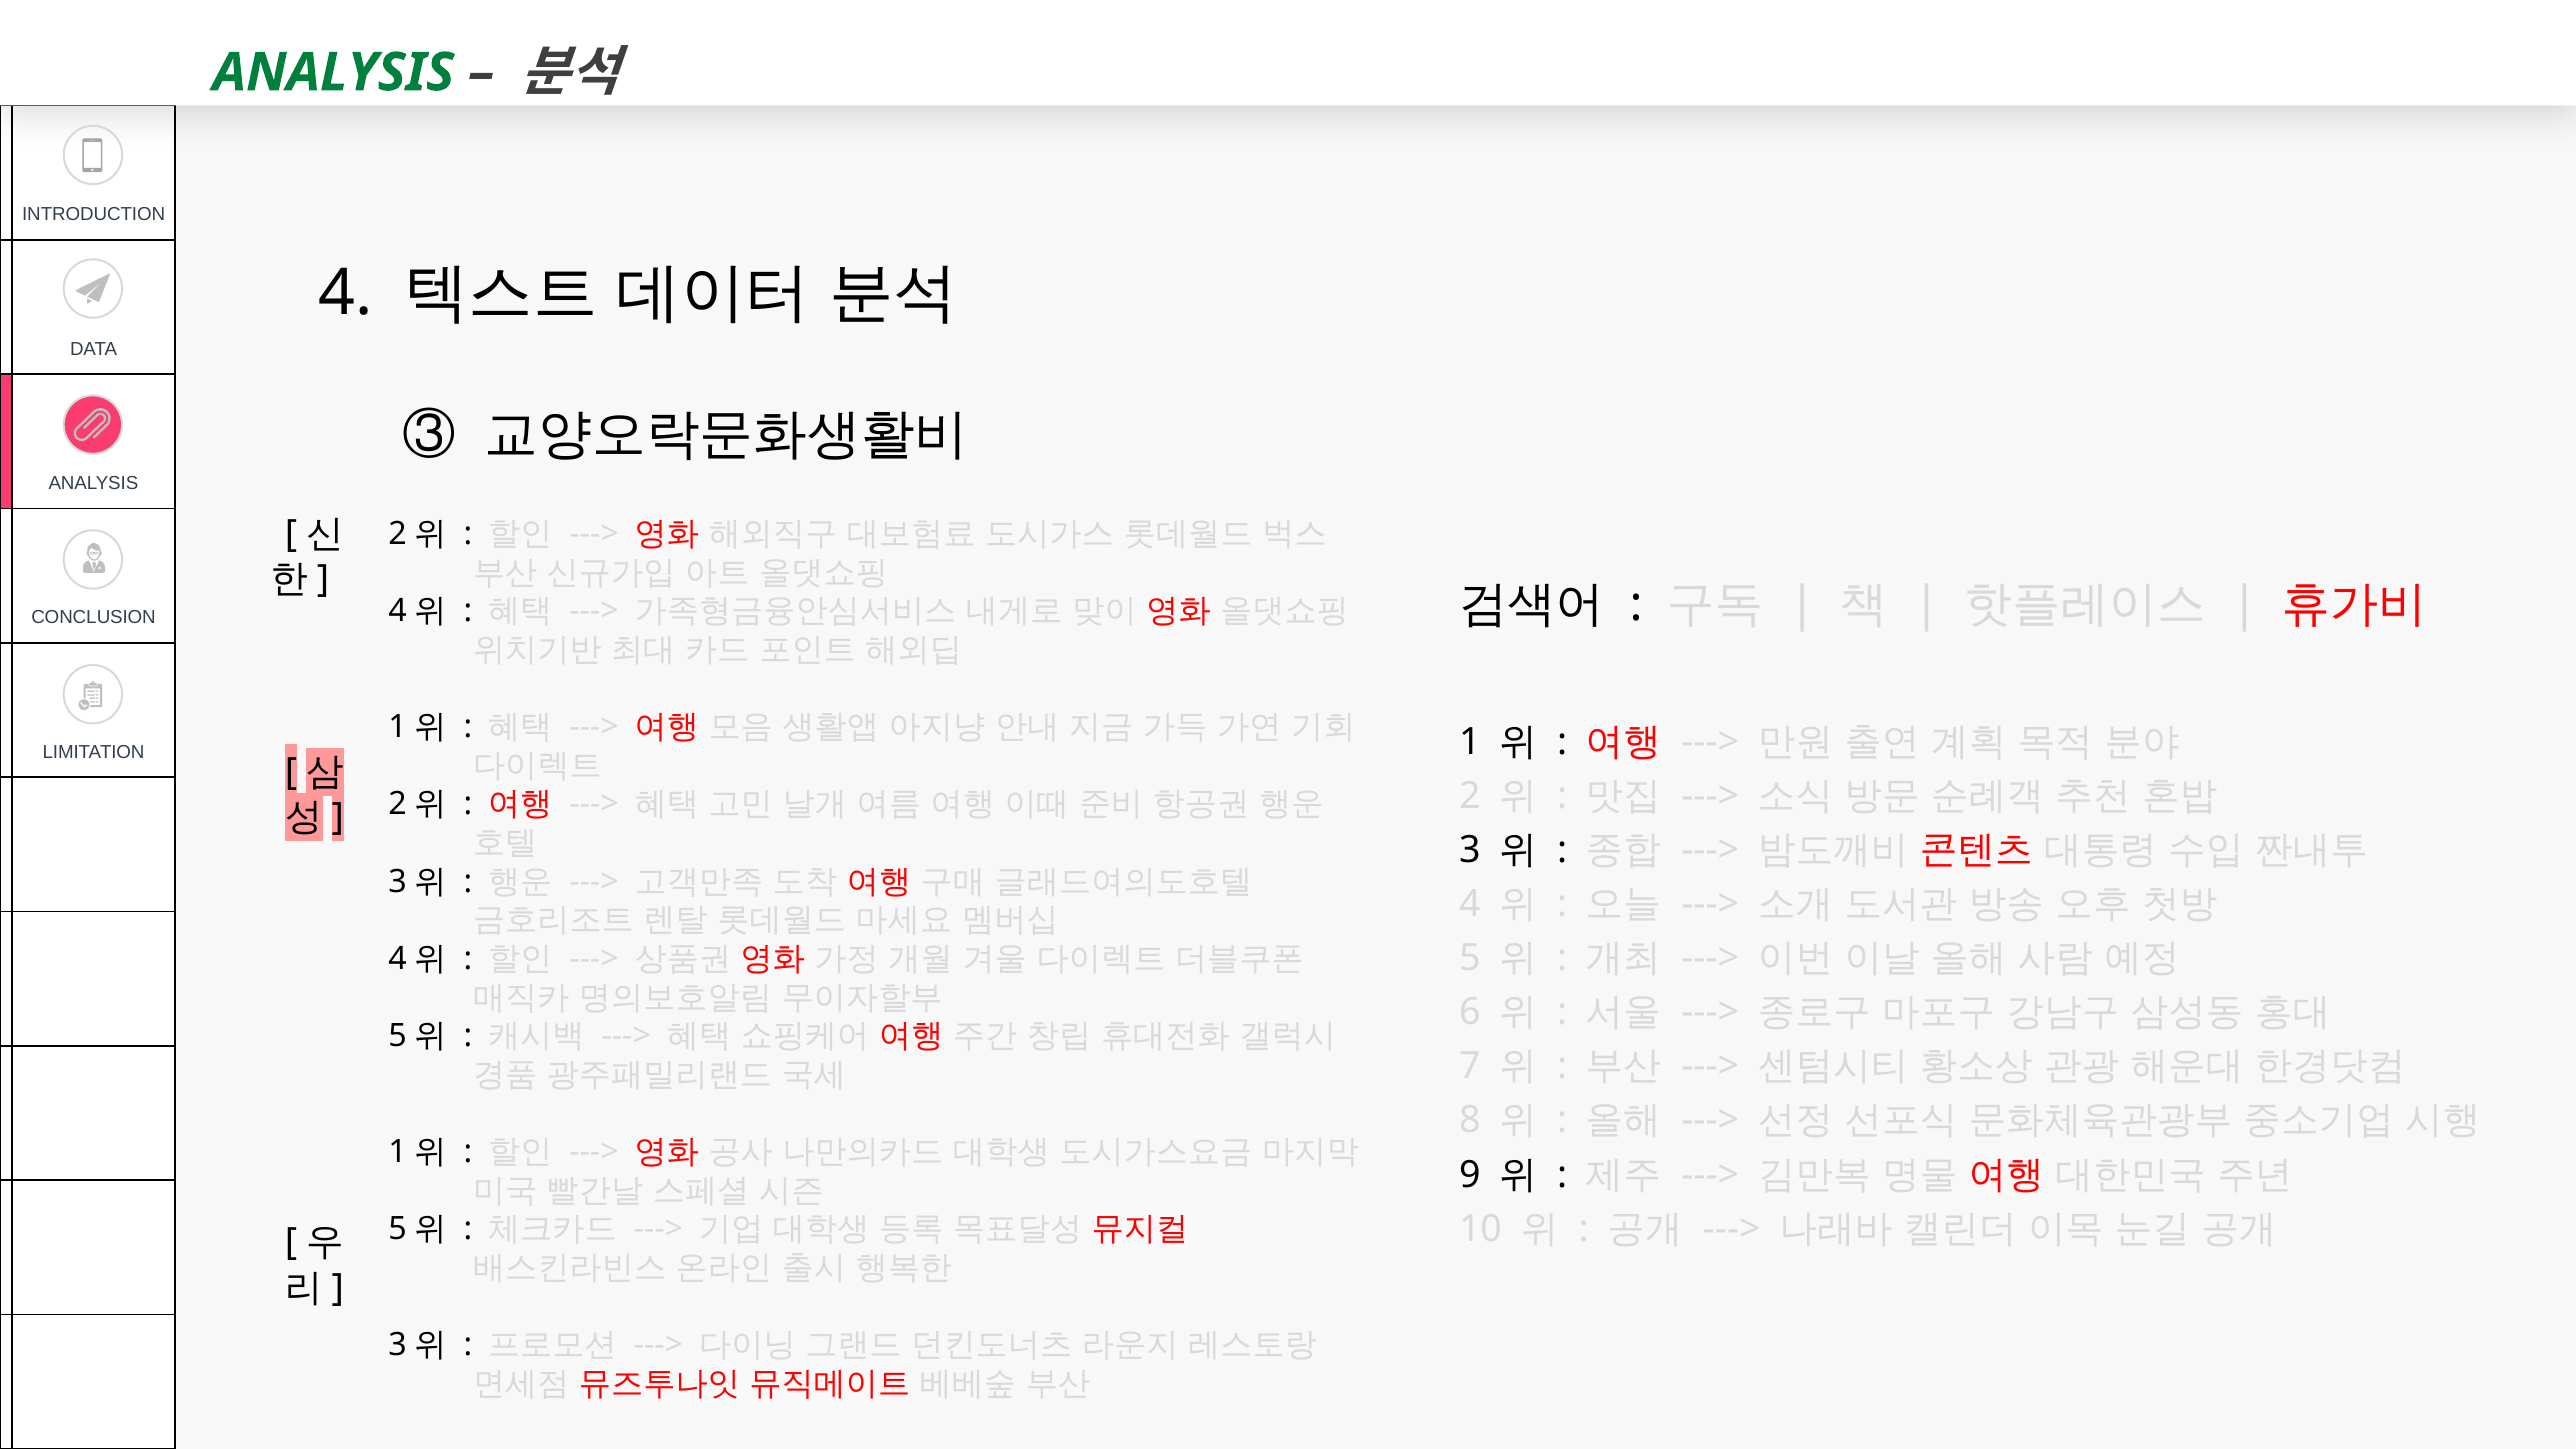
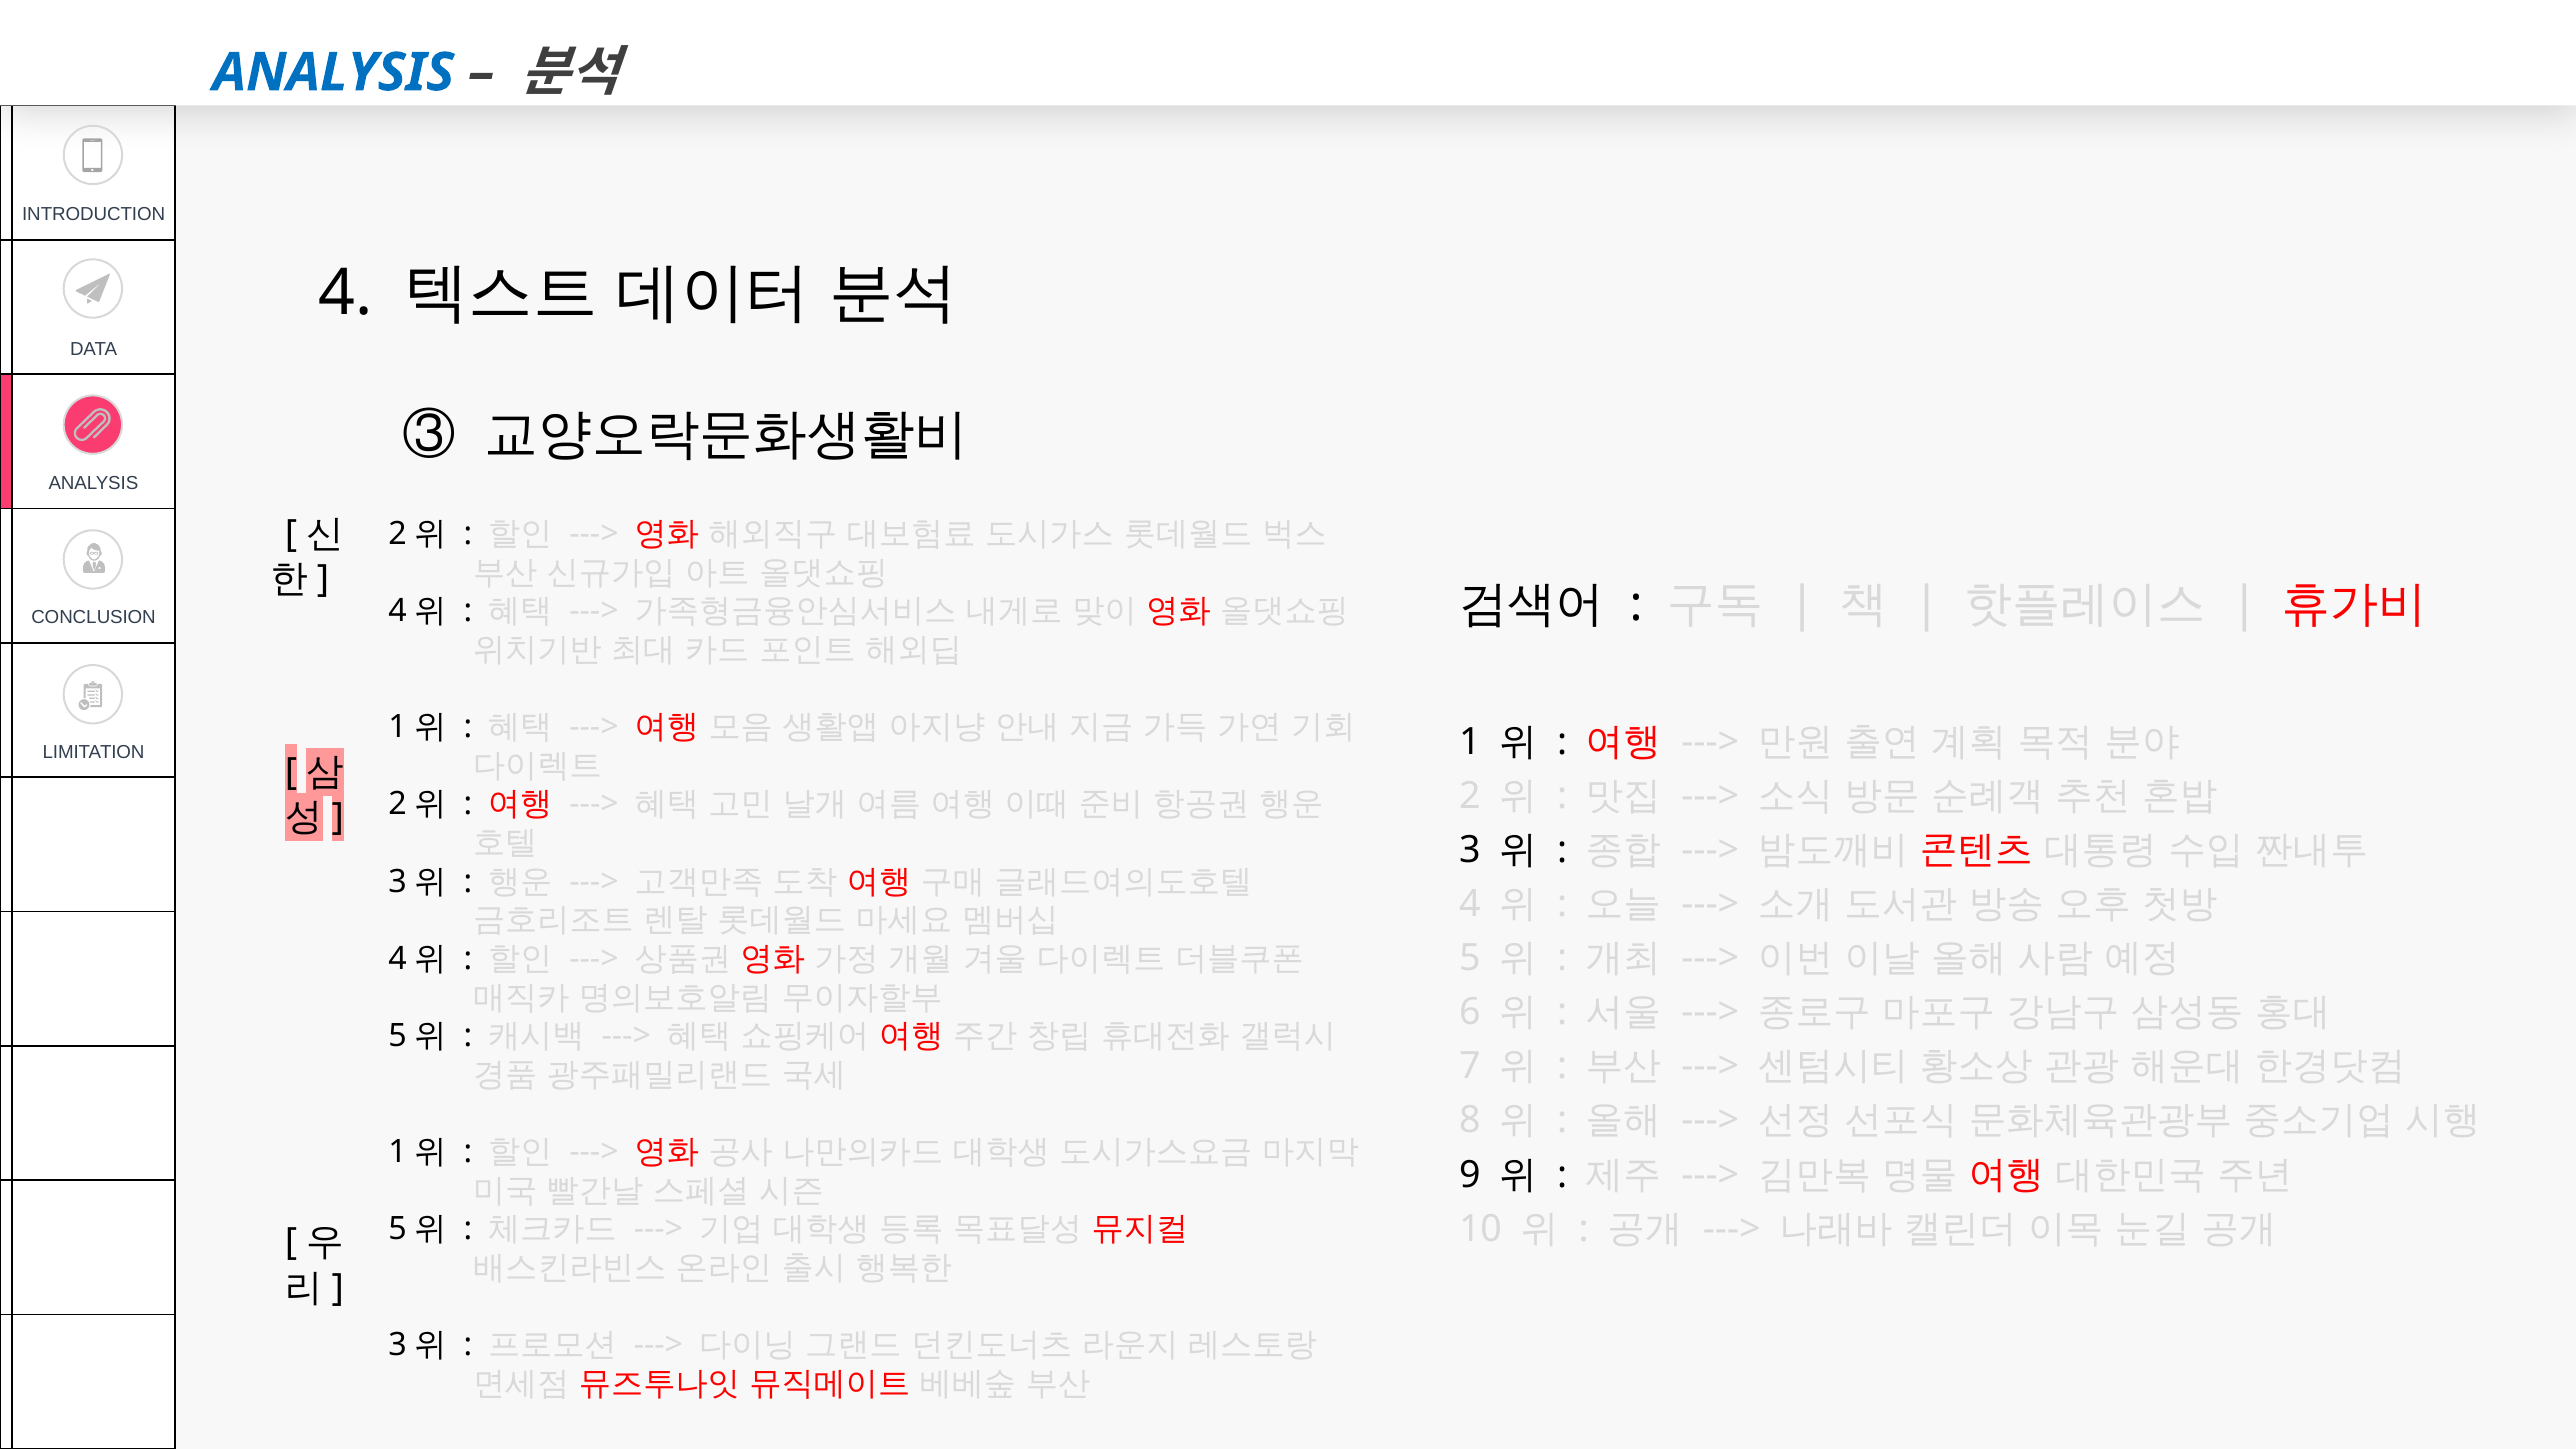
ANALYSIS colour: green -> blue (333, 73)
